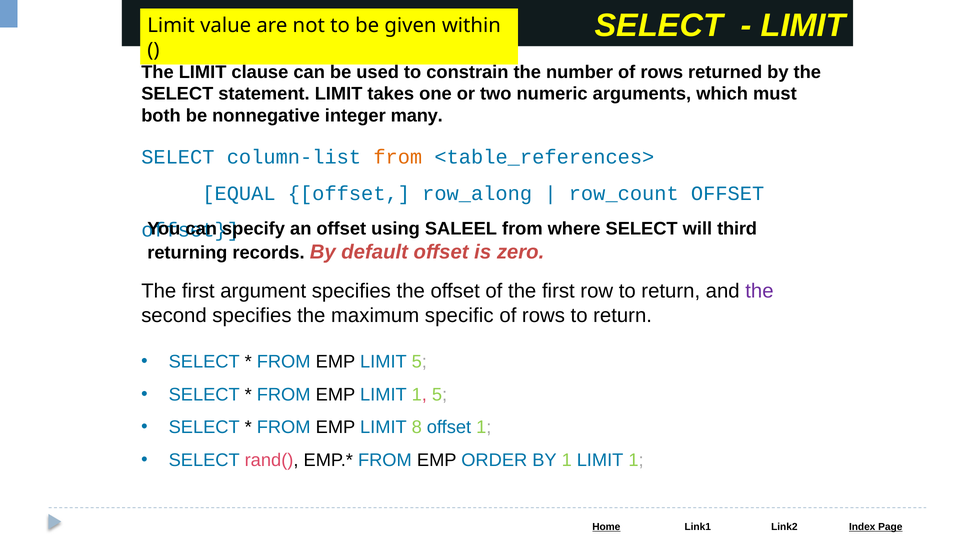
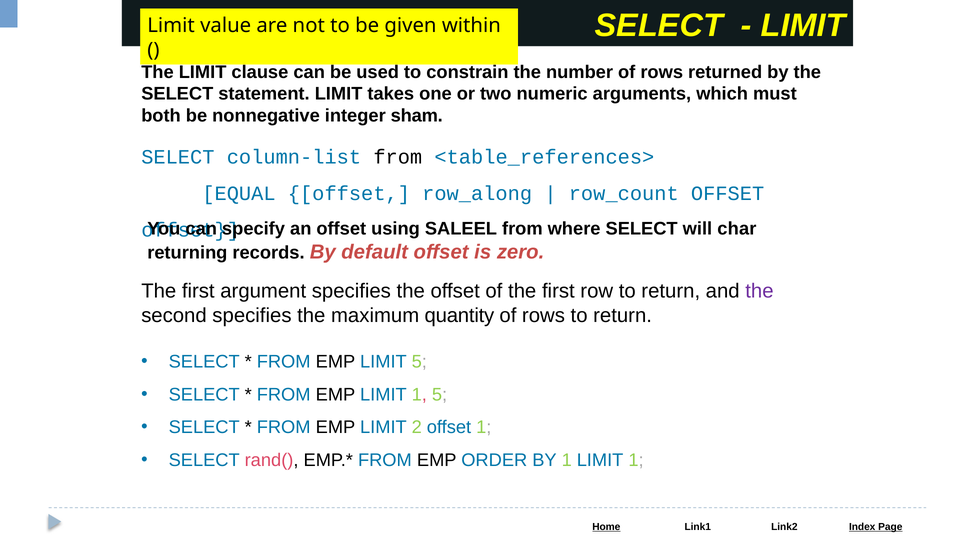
many: many -> sham (417, 116)
from colour: orange -> black (398, 157)
third: third -> char (737, 229)
specific: specific -> quantity (459, 316)
8: 8 -> 2 (417, 428)
